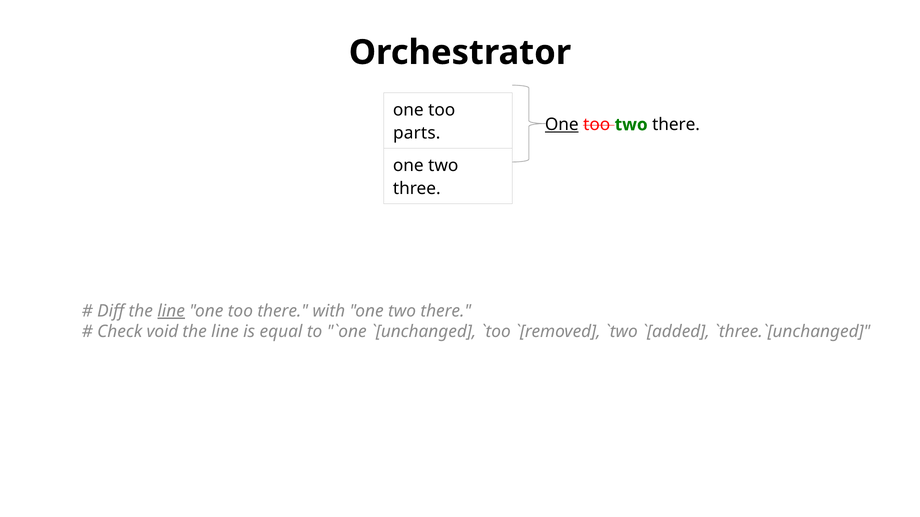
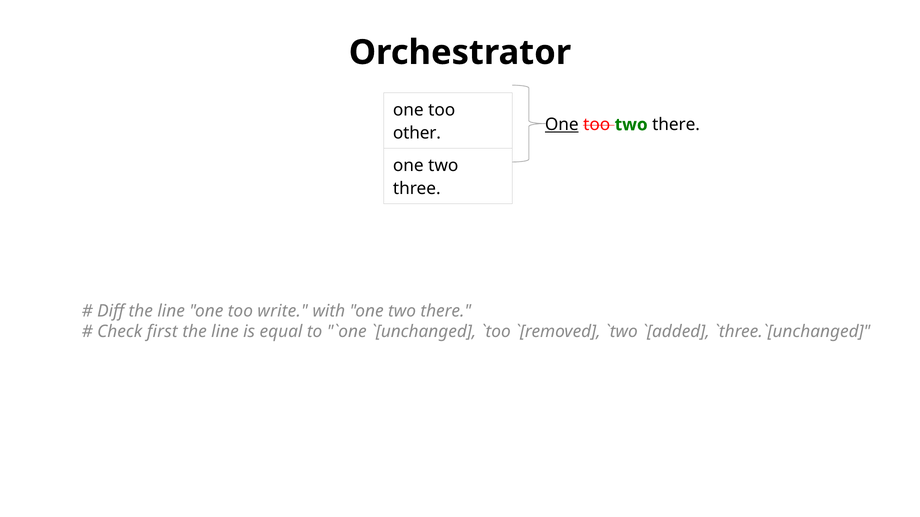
parts: parts -> other (417, 133)
line underline: present -> none (171, 311)
too there: there -> write (283, 311)
void: void -> first (162, 332)
